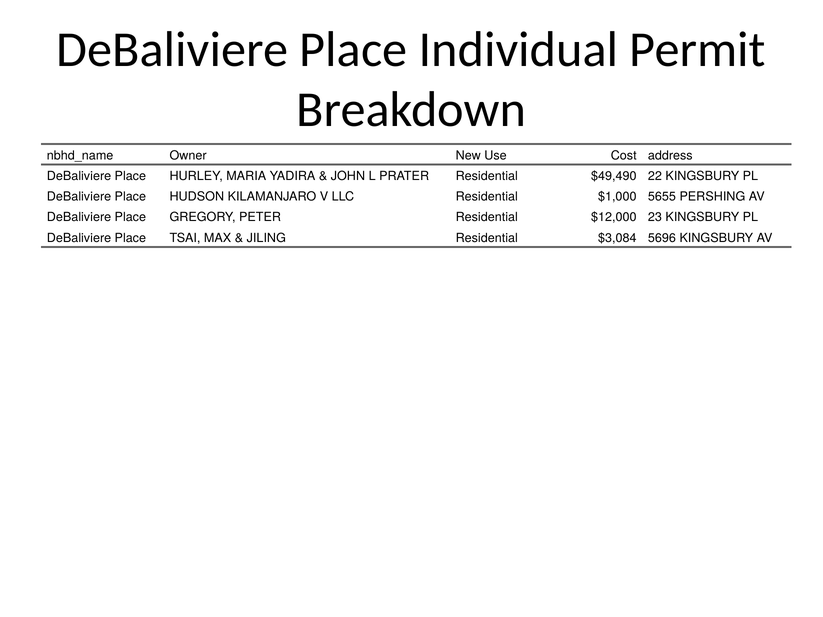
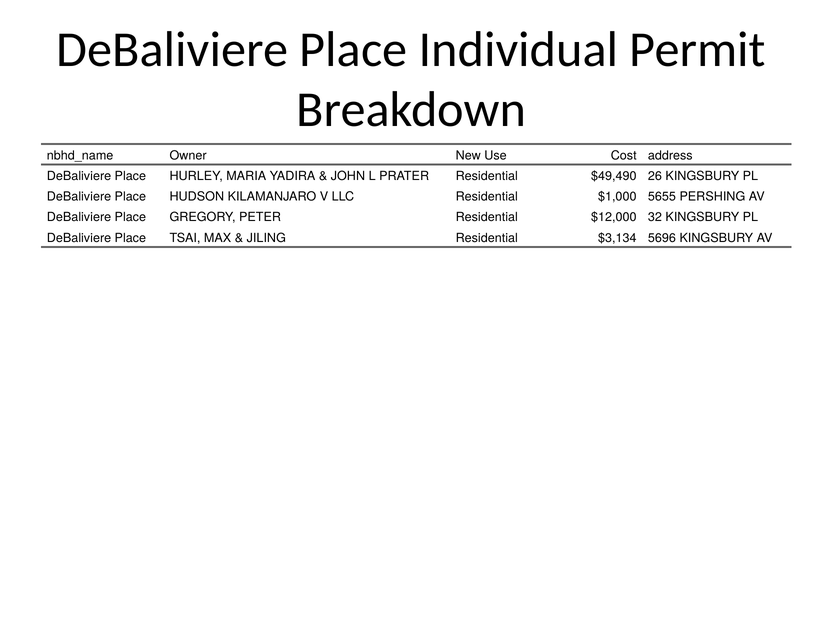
22: 22 -> 26 (655, 176)
23: 23 -> 32 (655, 217)
$3,084: $3,084 -> $3,134 (617, 238)
